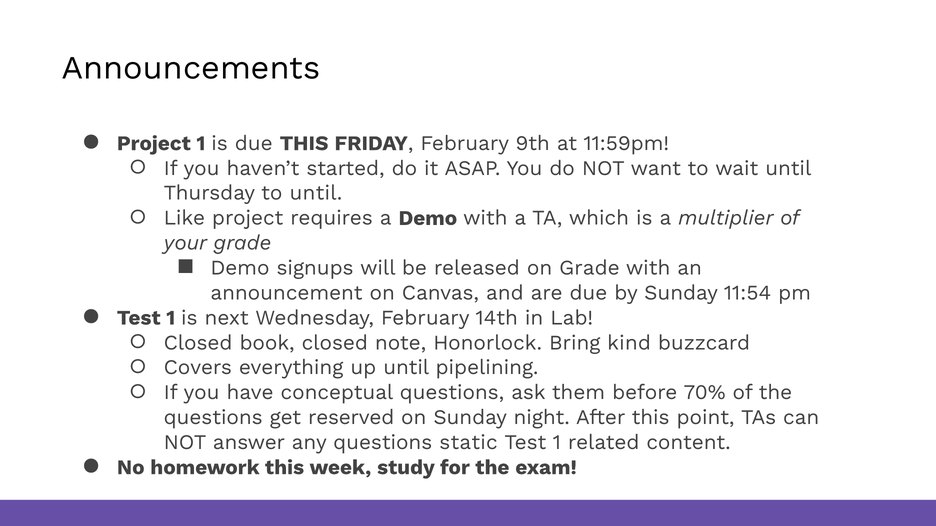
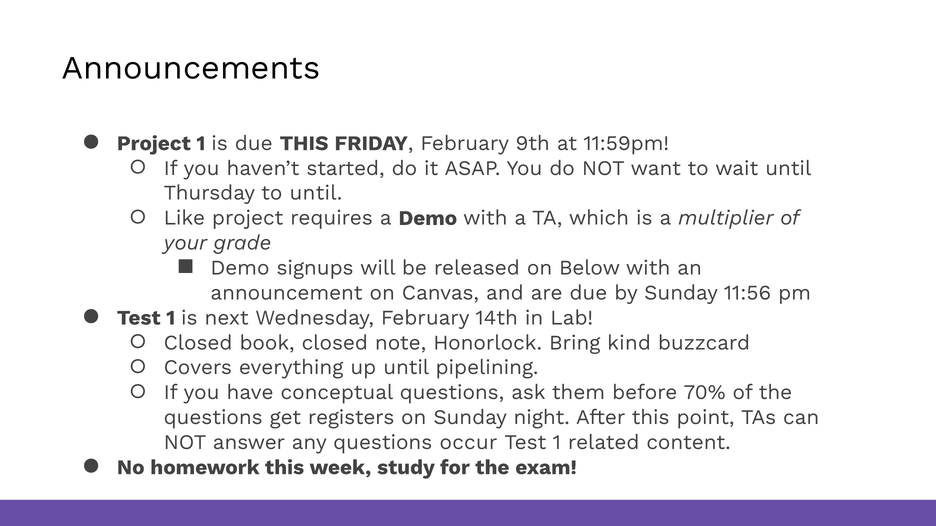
on Grade: Grade -> Below (590, 268)
11:54: 11:54 -> 11:56 (748, 293)
reserved: reserved -> registers (351, 418)
static: static -> occur (469, 443)
